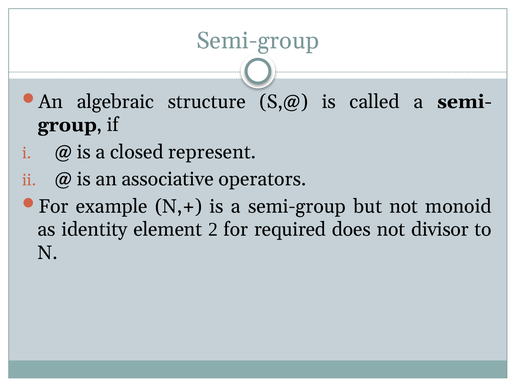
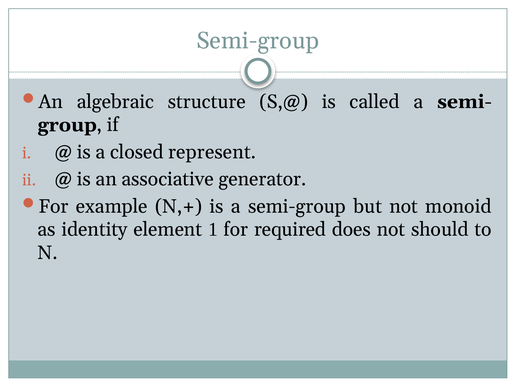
operators: operators -> generator (262, 179)
2: 2 -> 1 (213, 230)
divisor: divisor -> should (440, 230)
